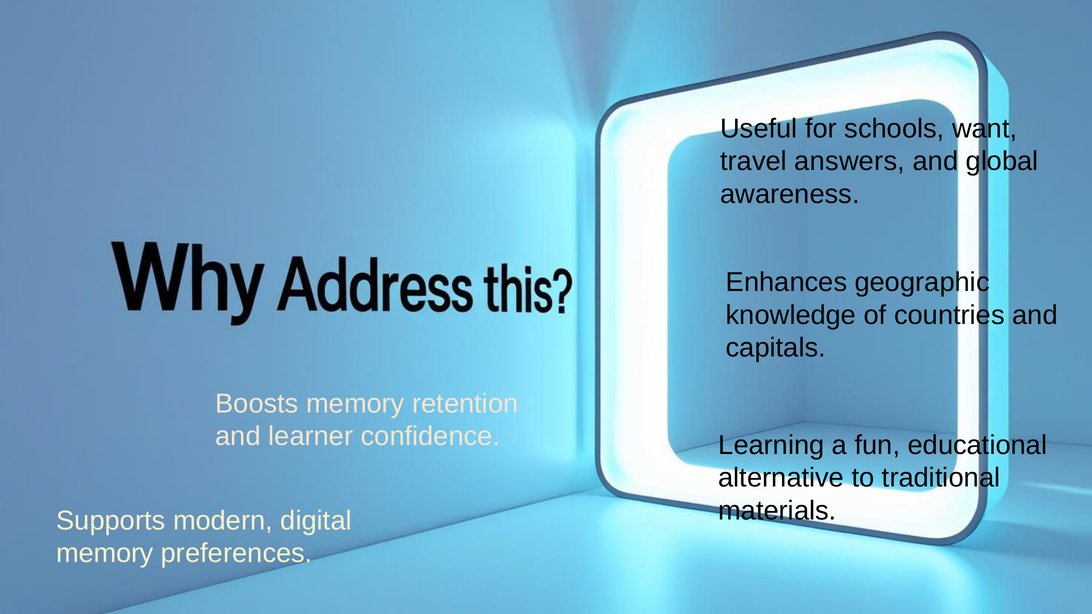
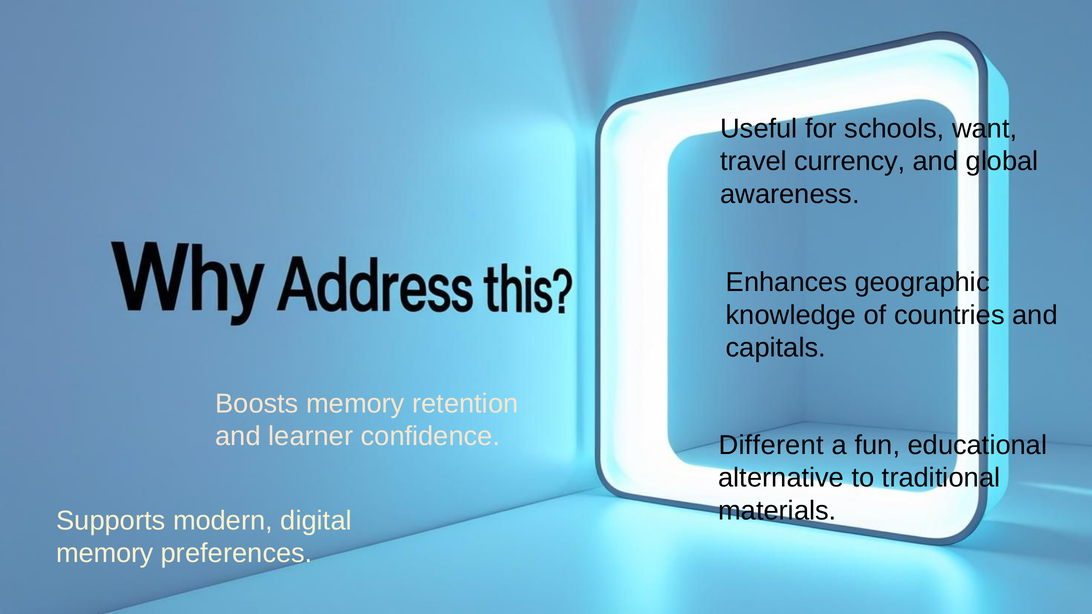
answers: answers -> currency (850, 161)
Learning: Learning -> Different (771, 445)
